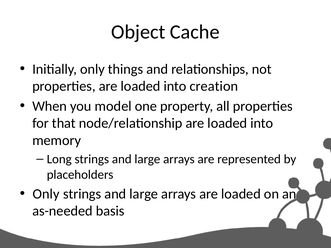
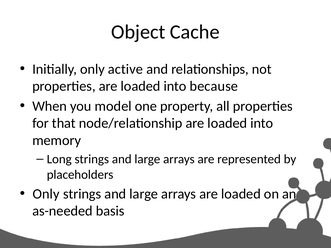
things: things -> active (125, 69)
creation: creation -> because (214, 86)
